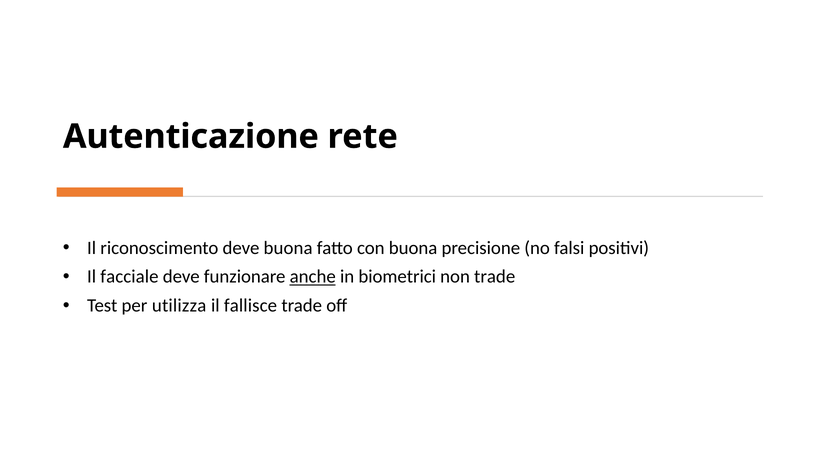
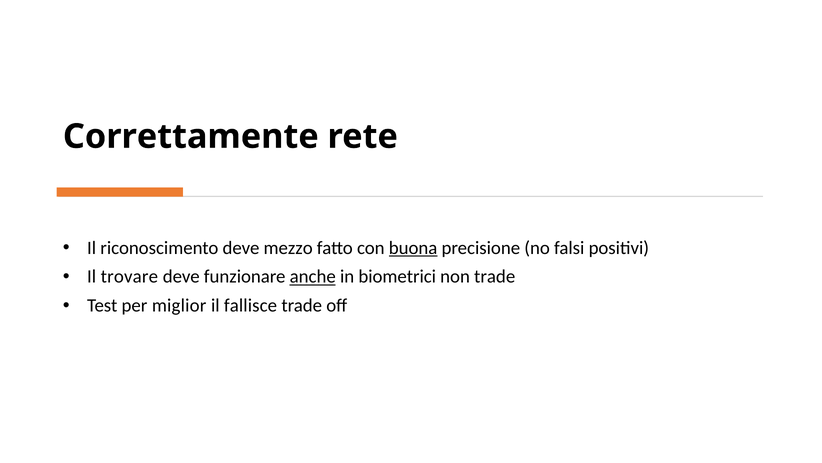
Autenticazione: Autenticazione -> Correttamente (191, 136)
deve buona: buona -> mezzo (288, 247)
buona underline: none -> present (413, 247)
facciale: facciale -> trovare (129, 276)
utilizza: utilizza -> miglior (179, 305)
